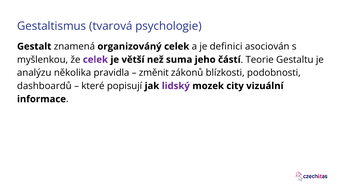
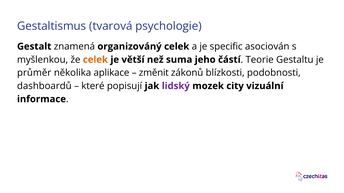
definici: definici -> specific (226, 47)
celek colour: purple -> orange (95, 60)
analýzu: analýzu -> průměr (34, 73)
pravidla: pravidla -> aplikace (111, 73)
